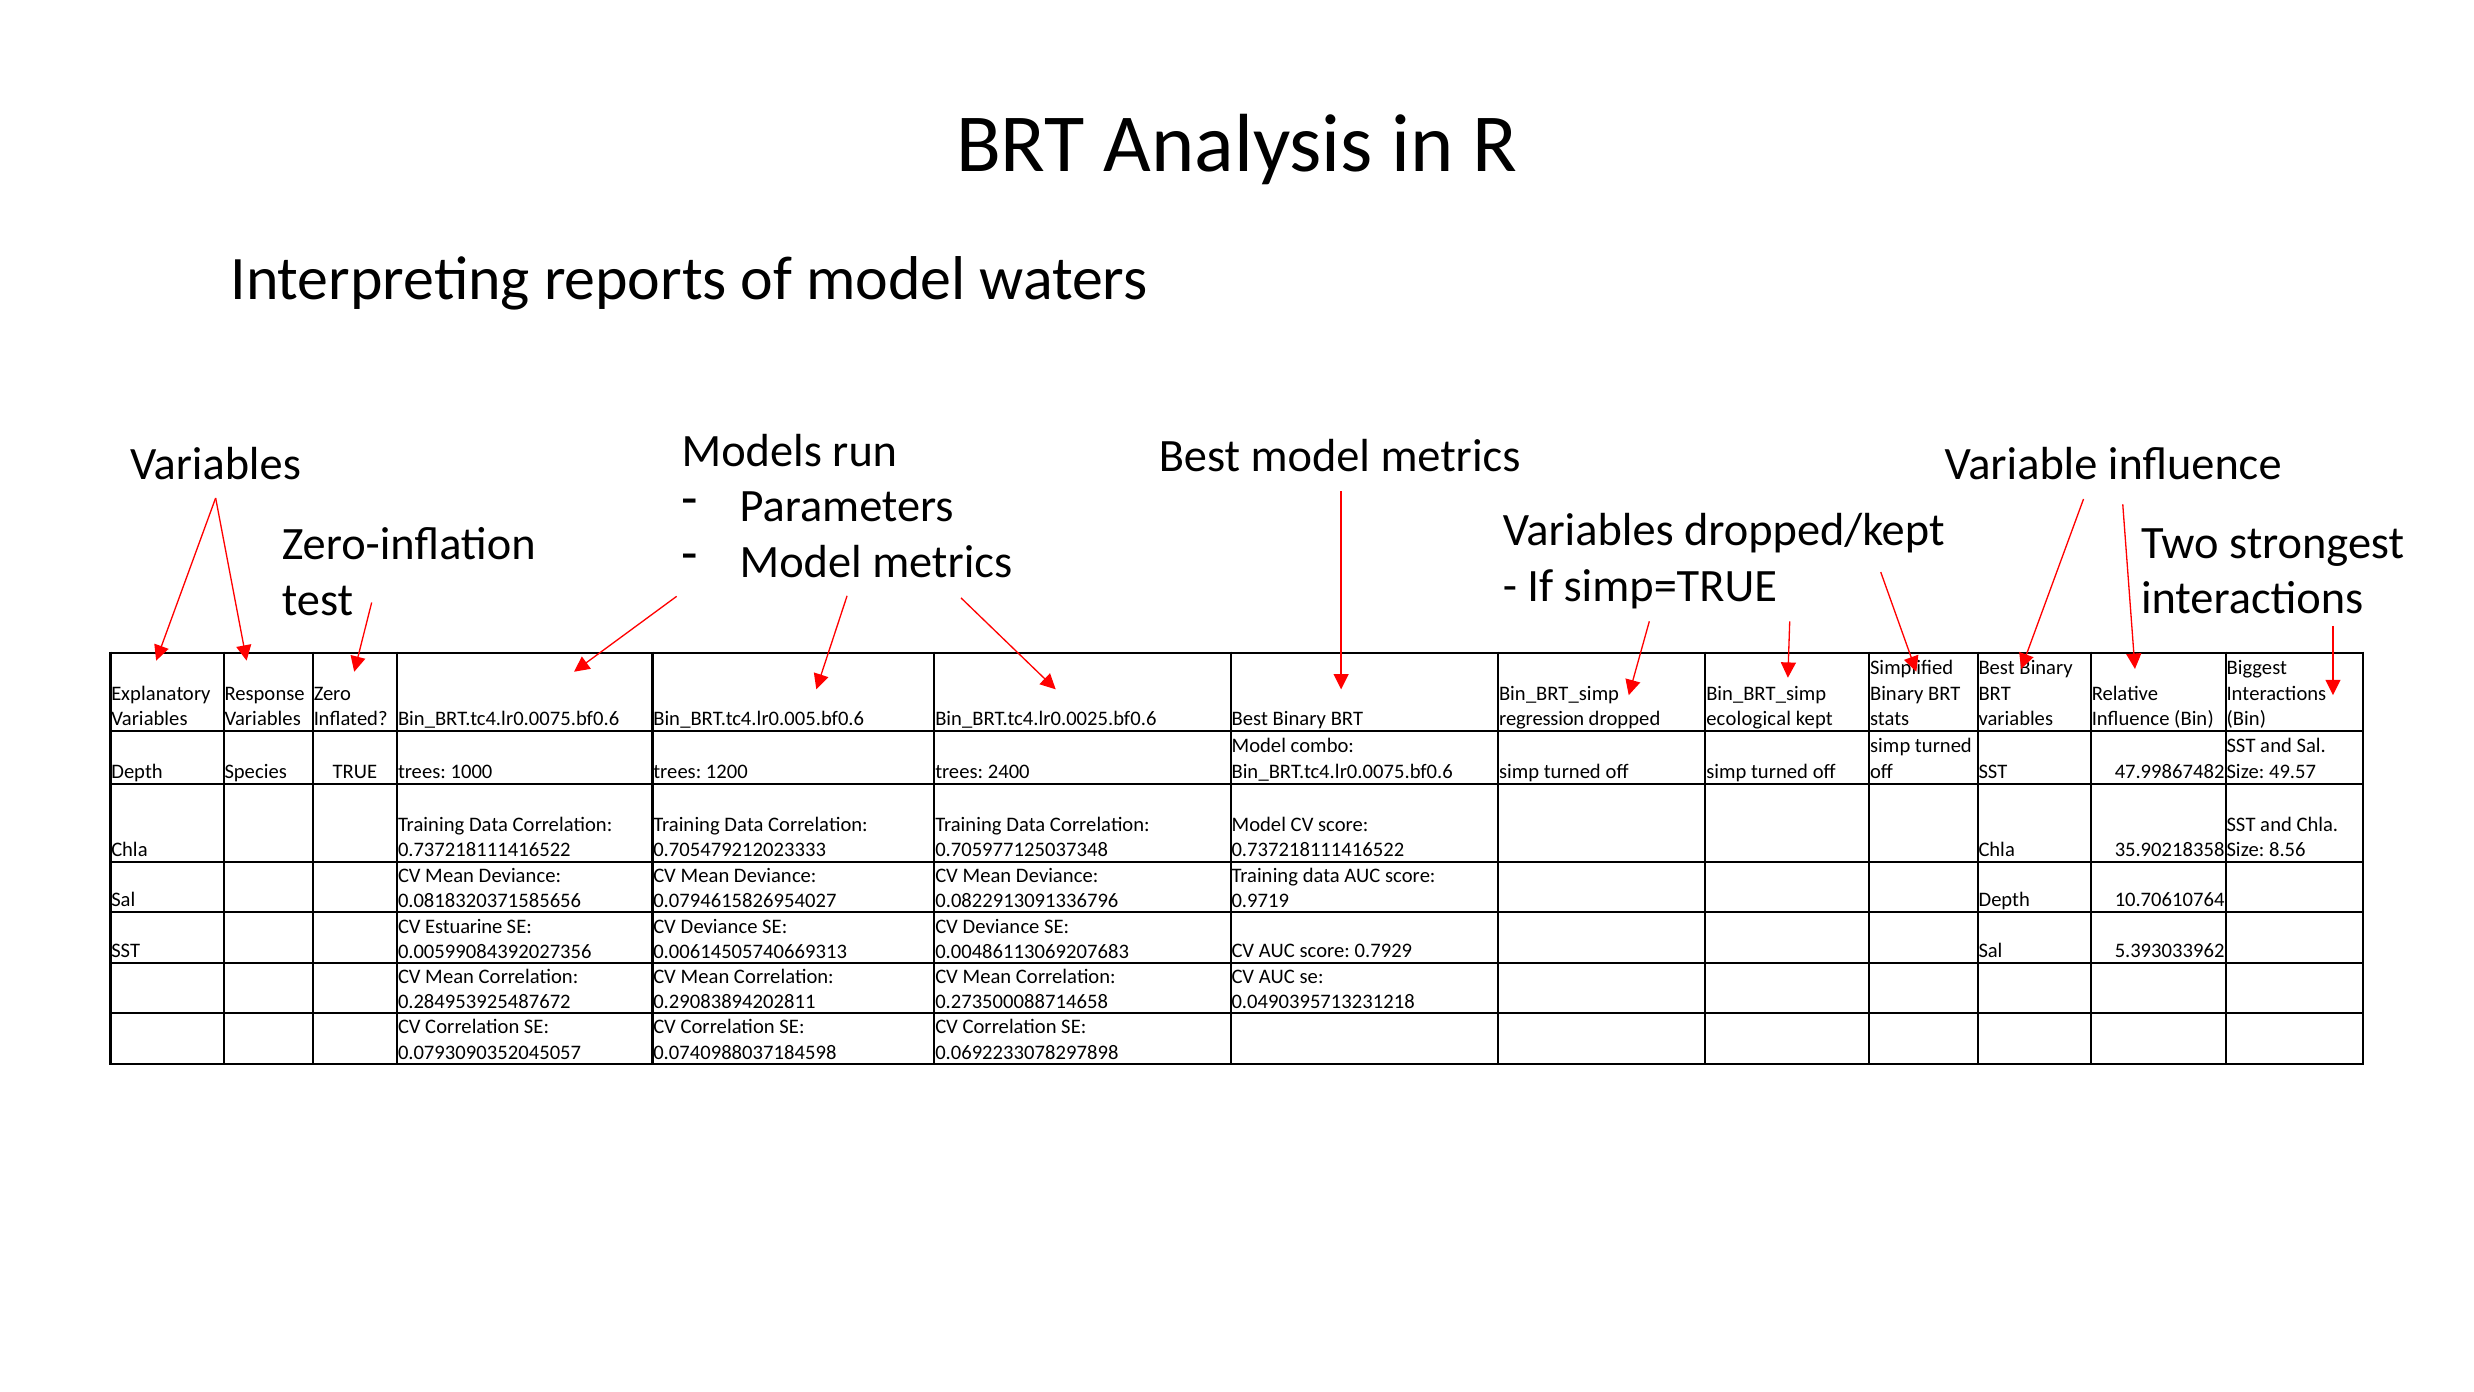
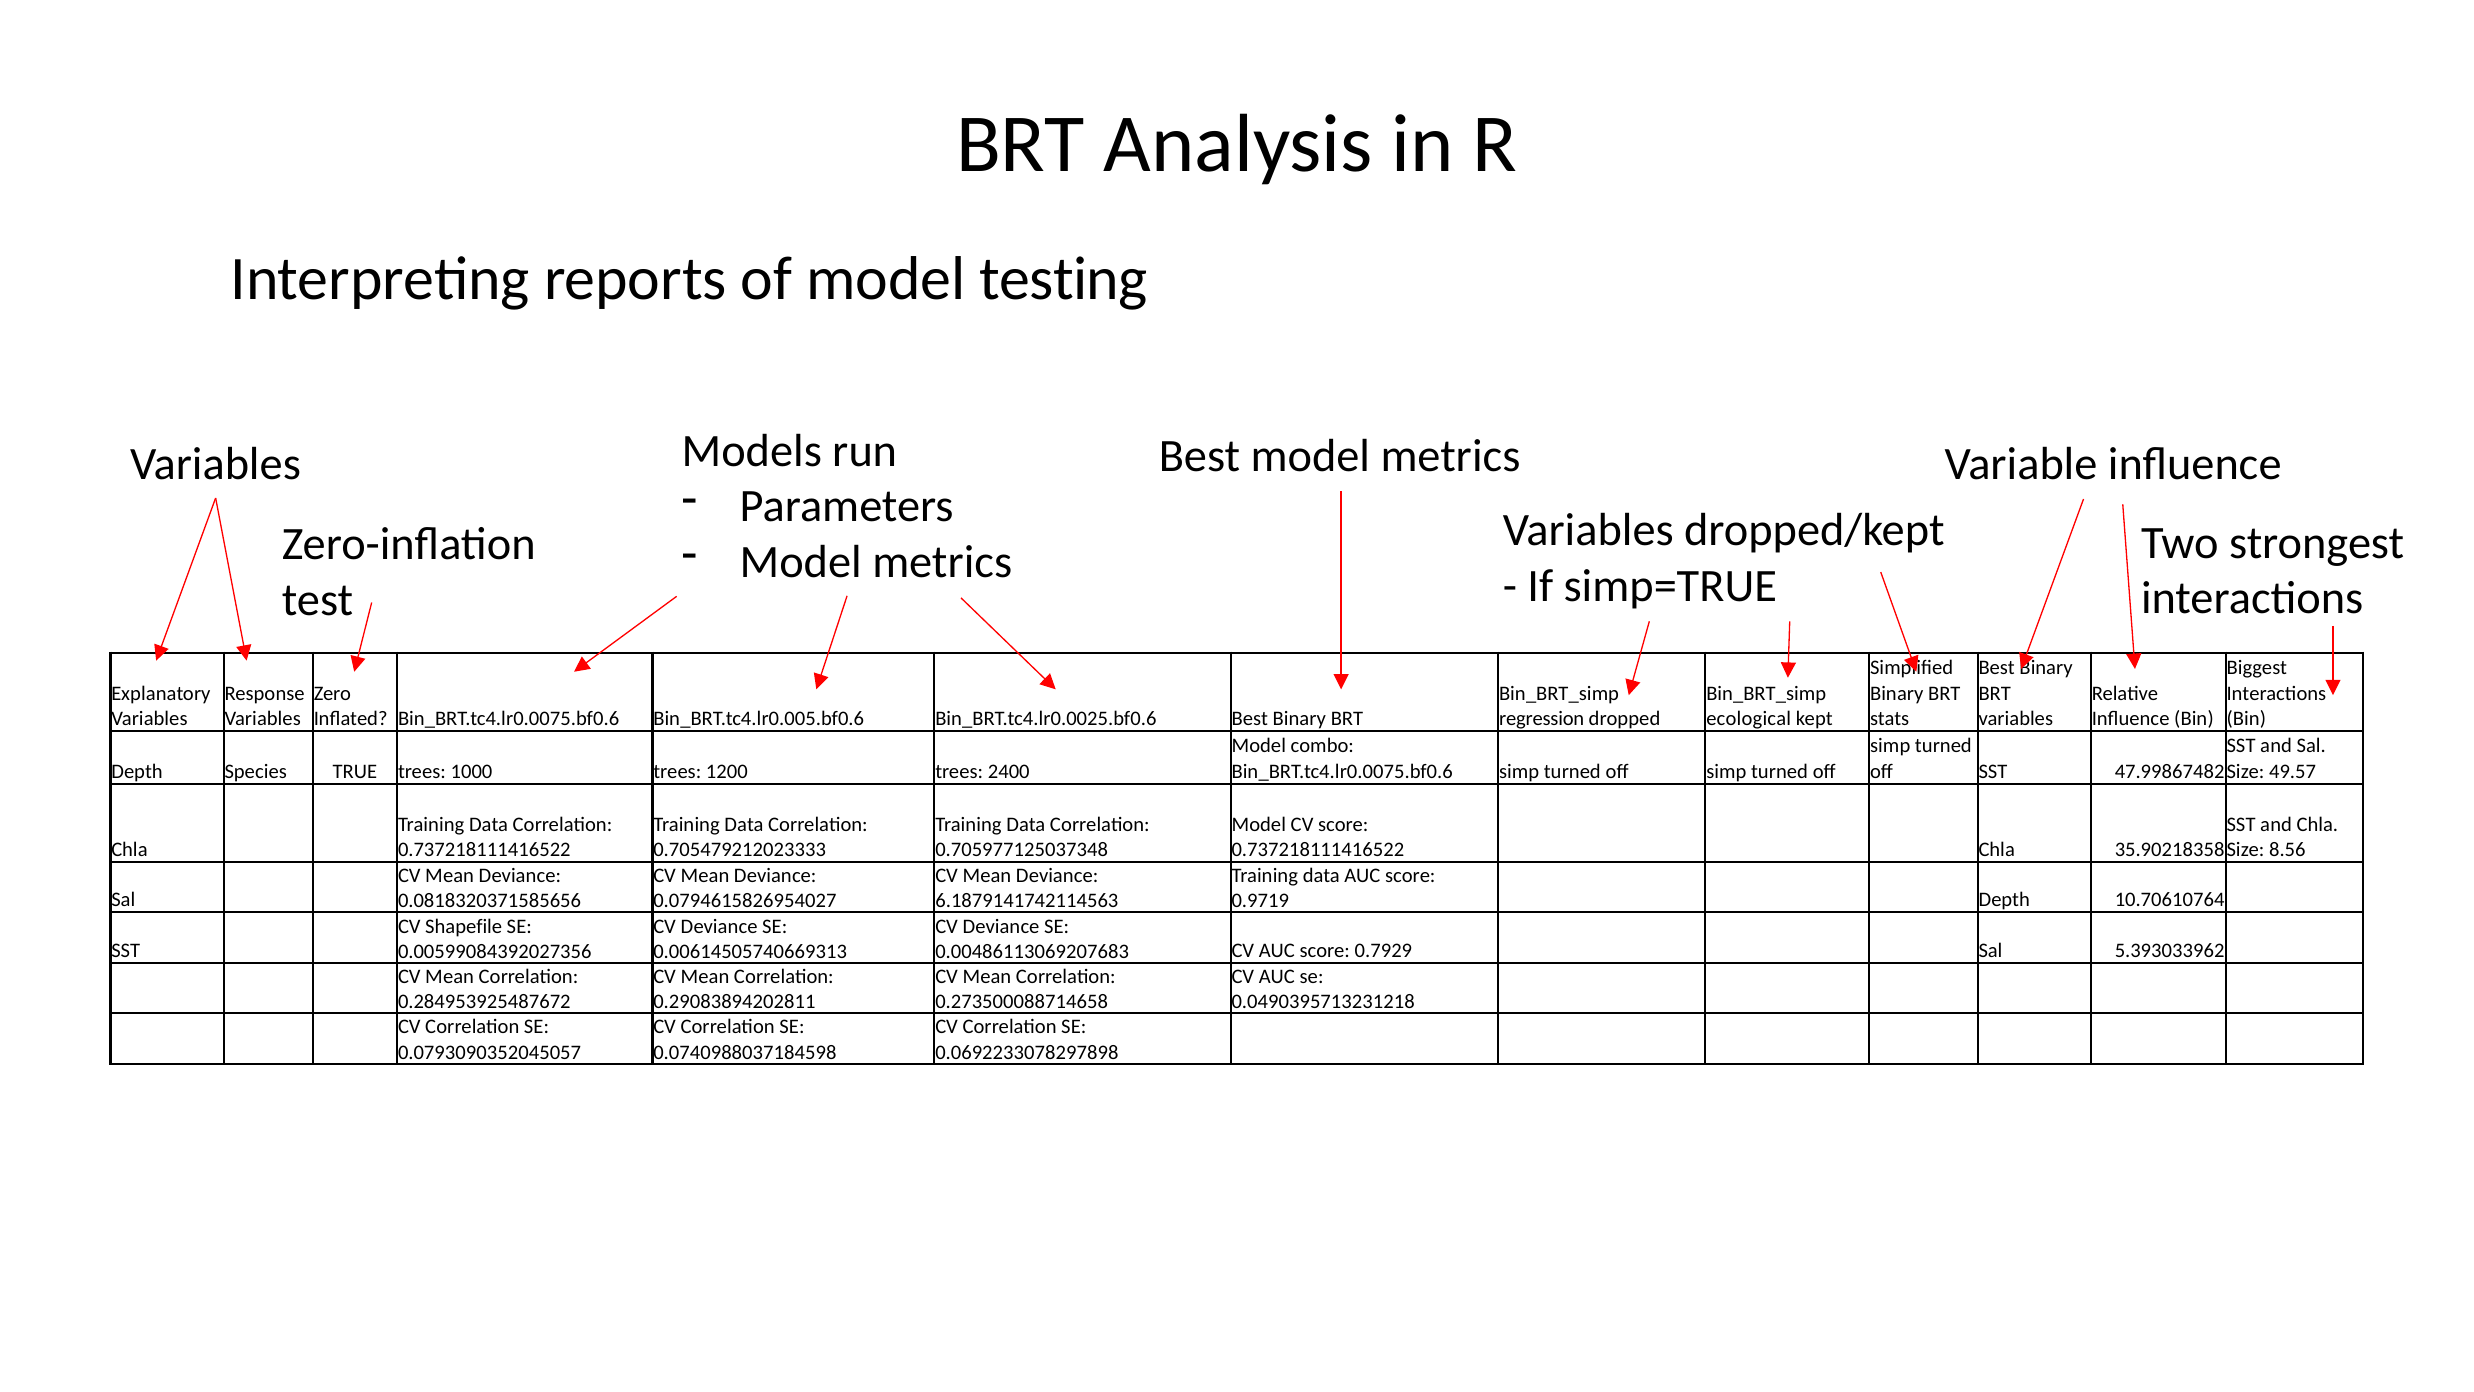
waters: waters -> testing (1064, 279)
0.0822913091336796: 0.0822913091336796 -> 6.1879141742114563 (1027, 901)
Estuarine: Estuarine -> Shapefile (464, 926)
